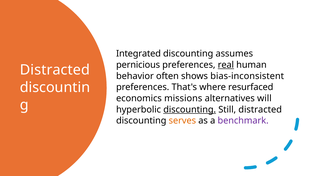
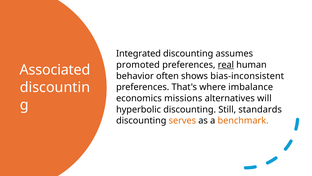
pernicious: pernicious -> promoted (138, 65)
Distracted: Distracted -> Associated (55, 70)
resurfaced: resurfaced -> imbalance (251, 87)
discounting underline: present -> none (190, 109)
Still distracted: distracted -> standards (260, 109)
benchmark colour: purple -> orange (243, 120)
